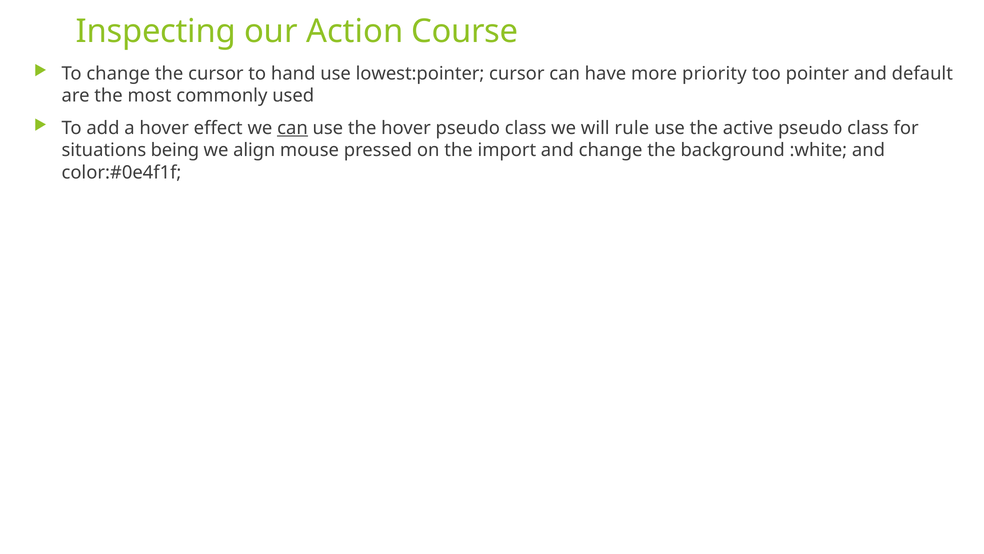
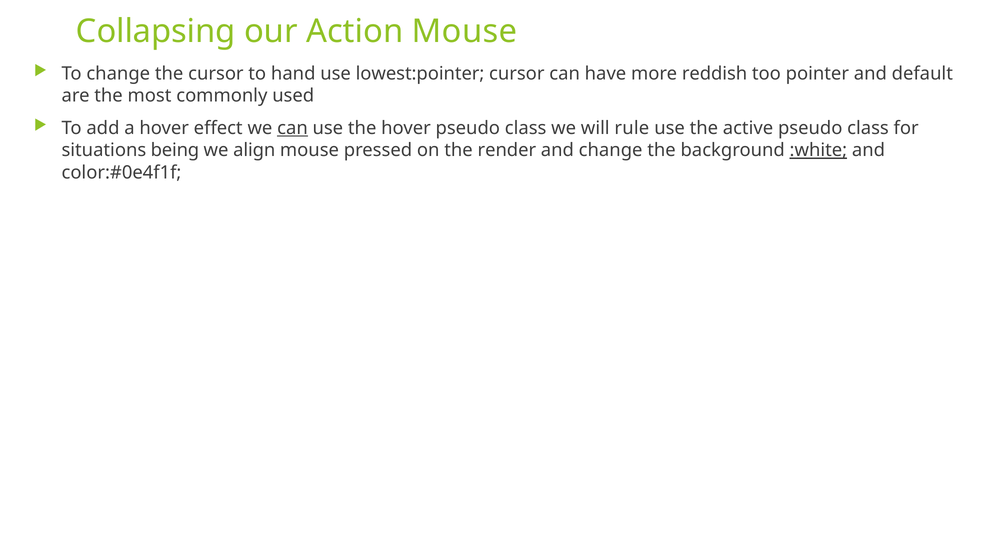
Inspecting: Inspecting -> Collapsing (156, 31)
Action Course: Course -> Mouse (464, 31)
priority: priority -> reddish (715, 73)
import: import -> render (507, 150)
:white underline: none -> present (818, 150)
